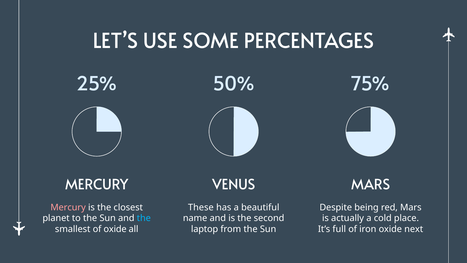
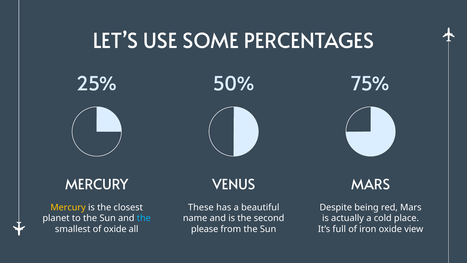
Mercury colour: pink -> yellow (68, 207)
laptop: laptop -> please (205, 229)
next: next -> view (414, 229)
